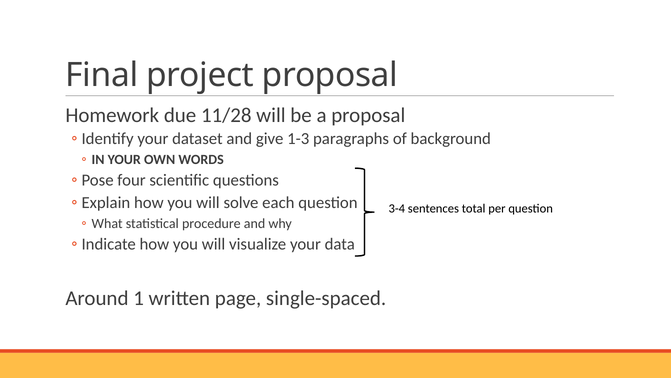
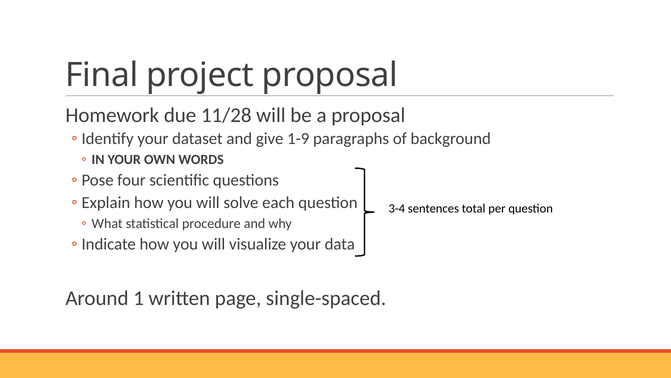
1-3: 1-3 -> 1-9 (298, 139)
